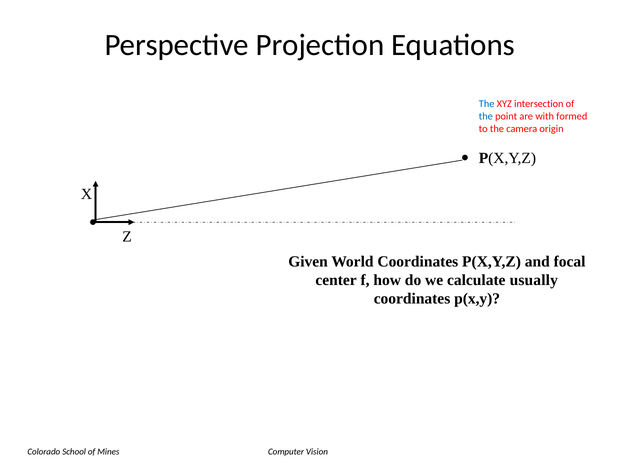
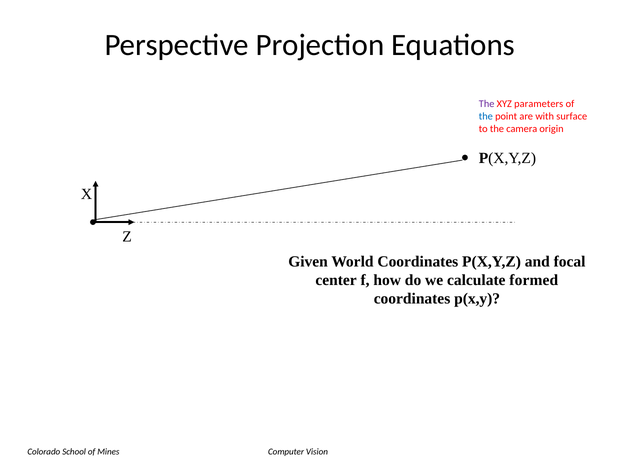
The colour: blue -> purple (487, 104)
intersection: intersection -> parameters (539, 104)
formed: formed -> surface (572, 116)
usually: usually -> formed (534, 280)
